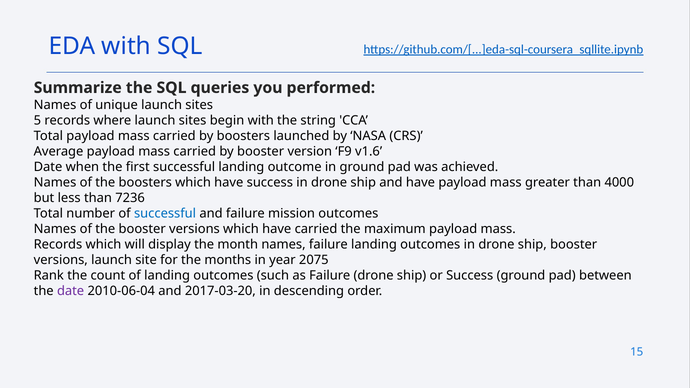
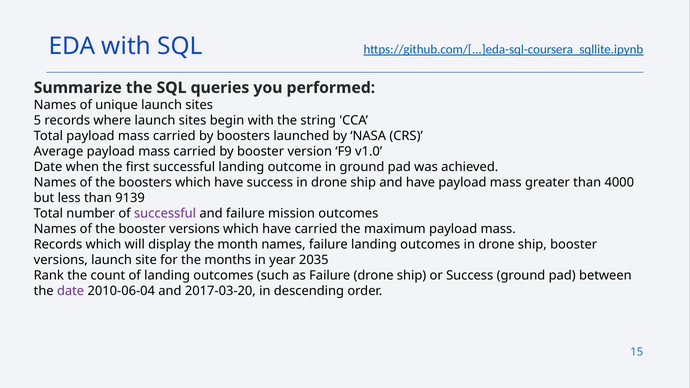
v1.6: v1.6 -> v1.0 (369, 151)
7236: 7236 -> 9139 (130, 198)
successful colour: blue -> purple (165, 213)
2075: 2075 -> 2035 (314, 260)
